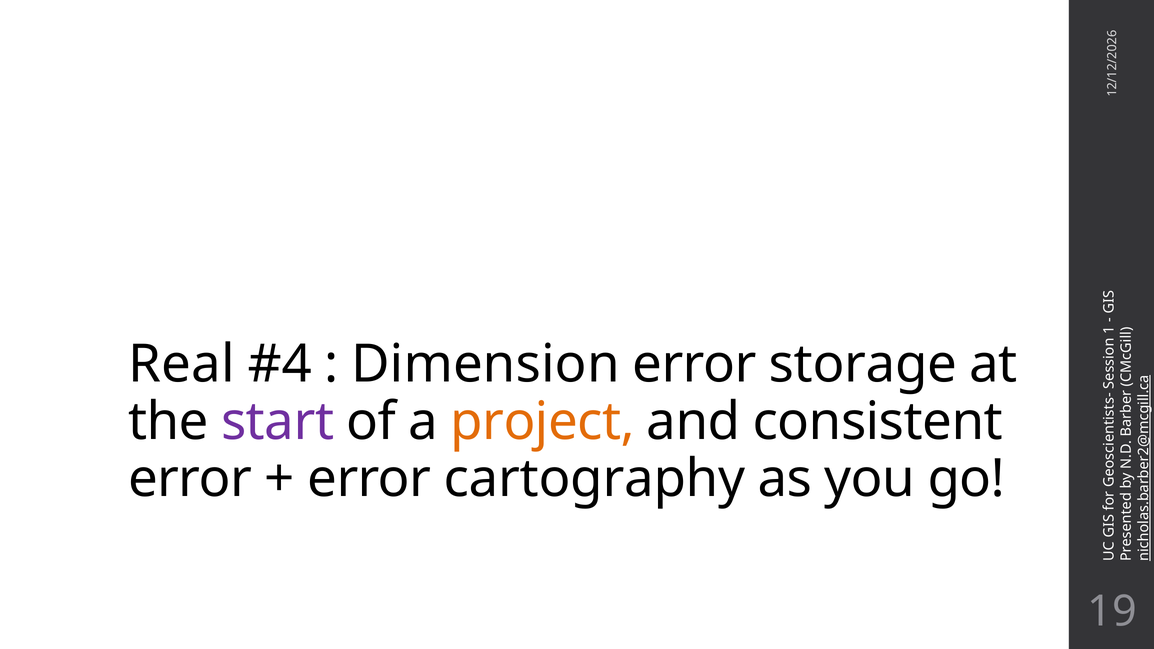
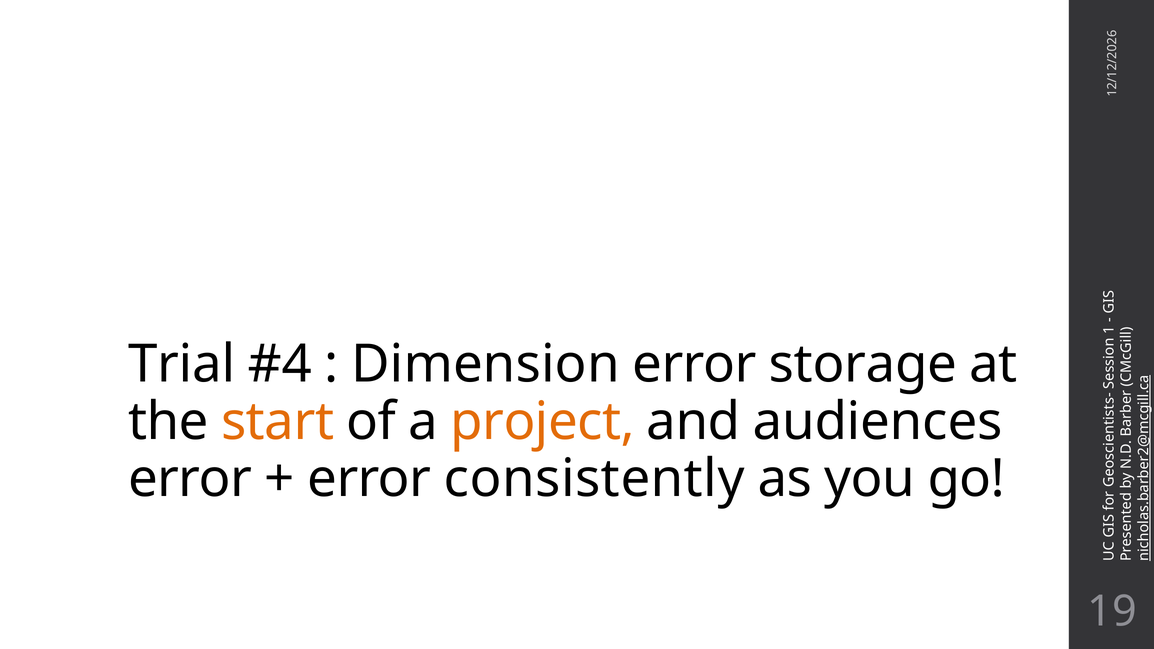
Real: Real -> Trial (182, 365)
start colour: purple -> orange (278, 422)
consistent: consistent -> audiences (878, 422)
cartography: cartography -> consistently (594, 479)
